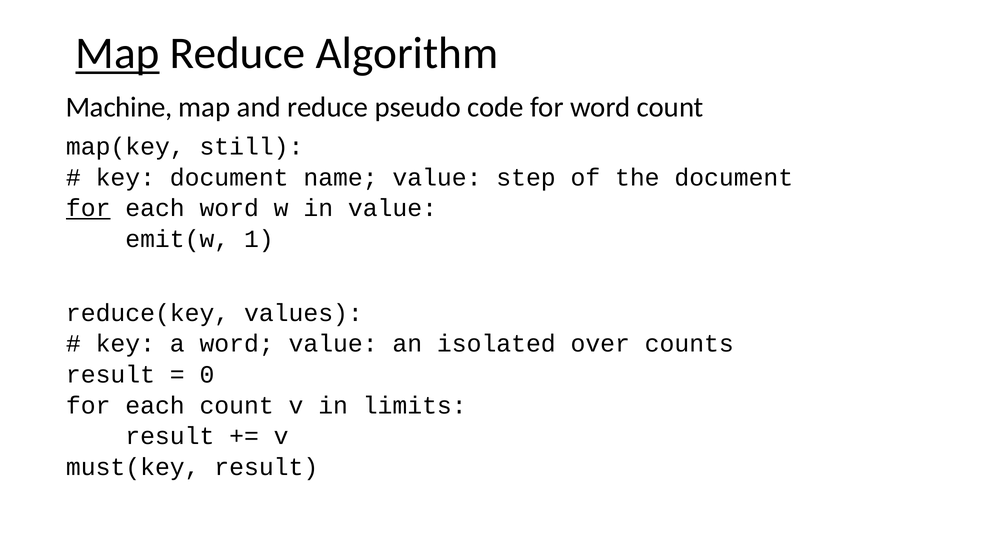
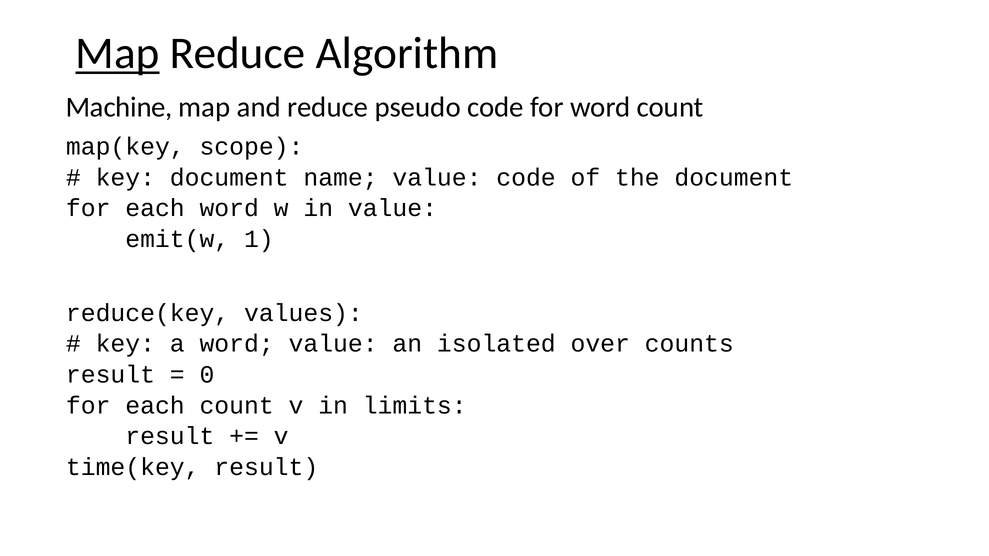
still: still -> scope (251, 147)
value step: step -> code (526, 178)
for underline: present -> none (88, 208)
must(key: must(key -> time(key (133, 467)
